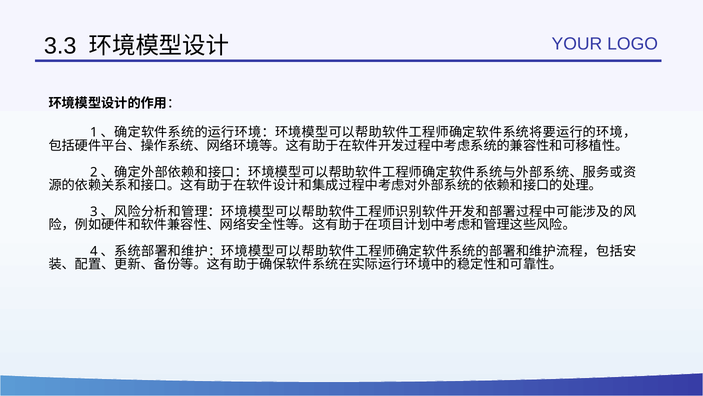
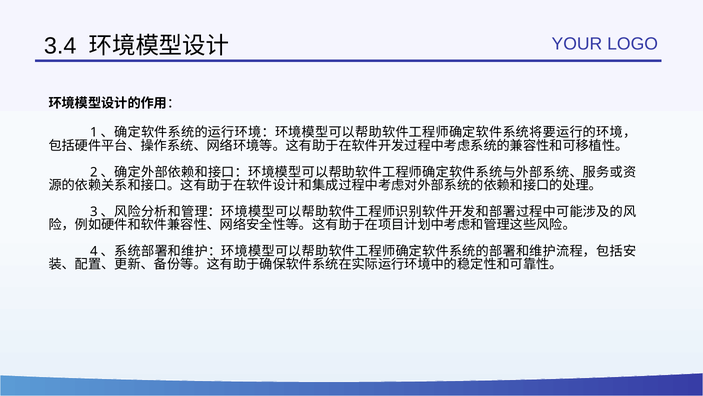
3.3: 3.3 -> 3.4 (60, 46)
